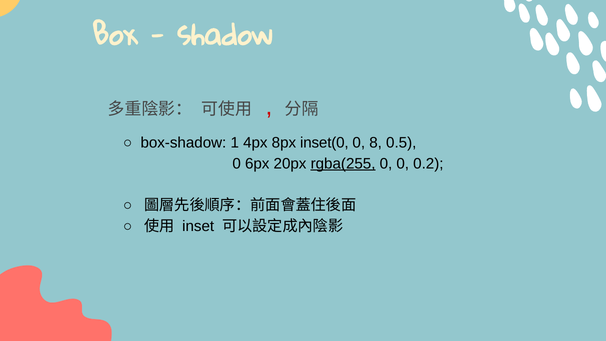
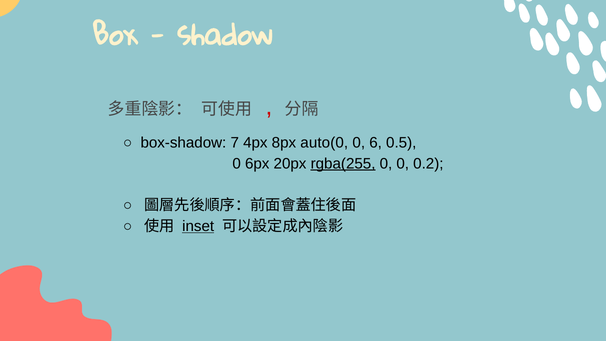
1: 1 -> 7 (235, 143)
inset(0: inset(0 -> auto(0 (324, 143)
8: 8 -> 6 (376, 143)
inset underline: none -> present (198, 226)
